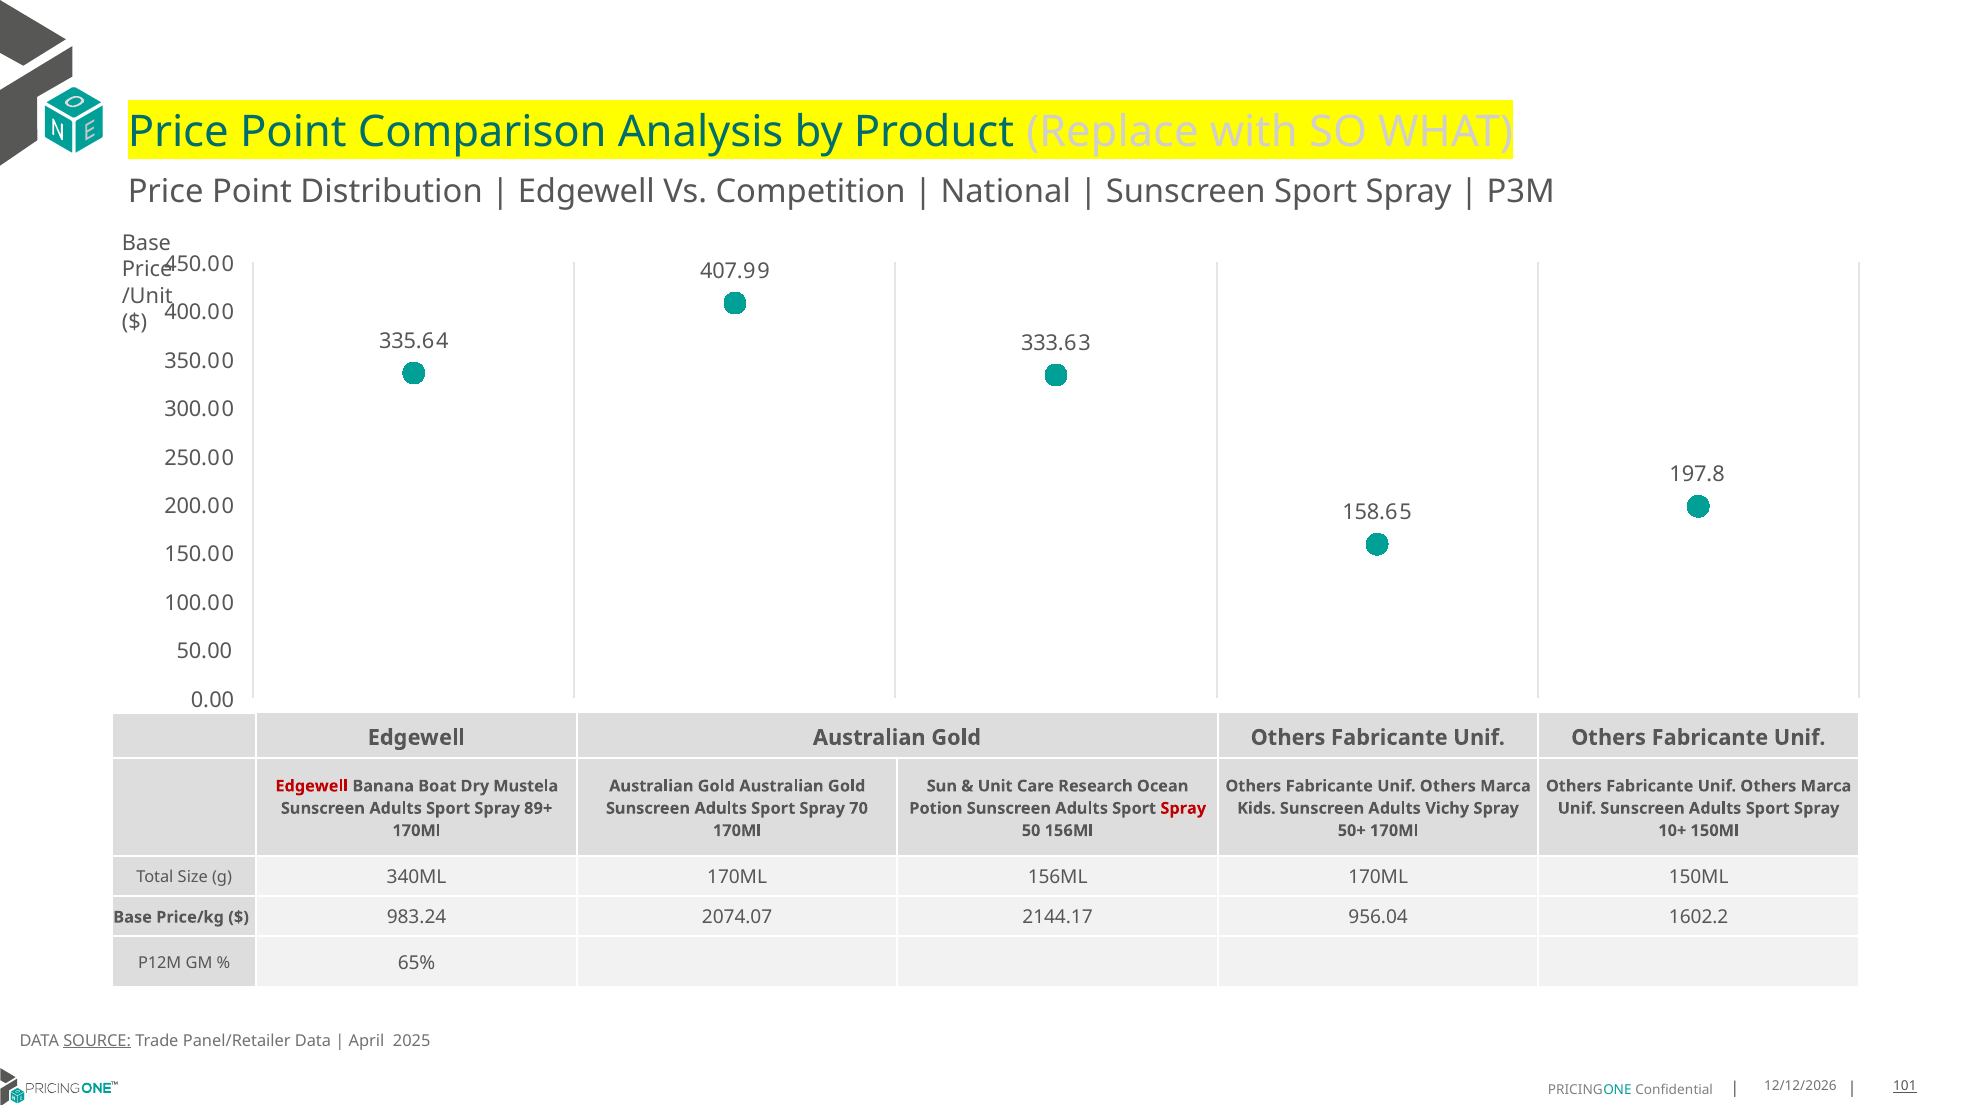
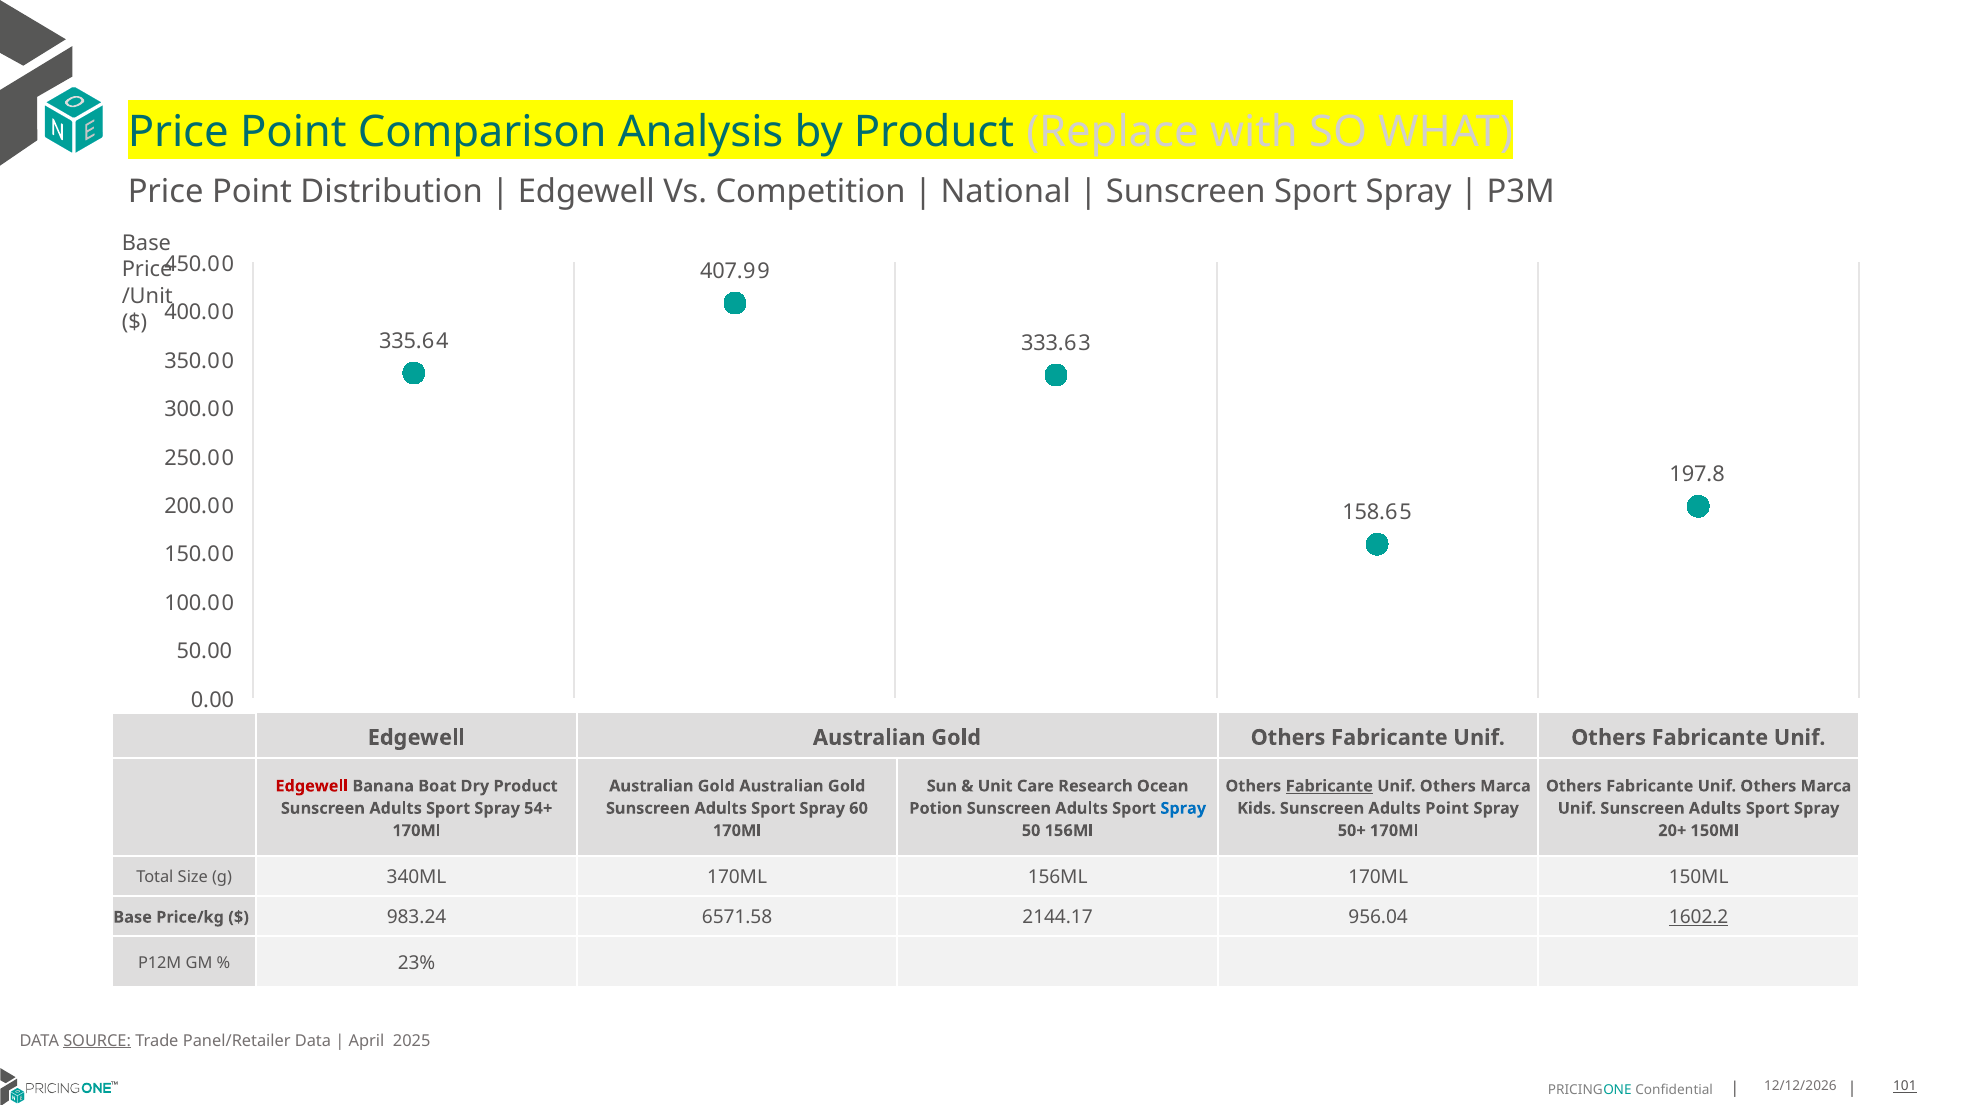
Dry Mustela: Mustela -> Product (526, 786)
Fabricante underline: none -> present (1329, 786)
89+: 89+ -> 54+ (538, 809)
70: 70 -> 60 (859, 809)
Spray colour: red -> blue (1183, 809)
Adults Vichy: Vichy -> Point (1447, 809)
10+: 10+ -> 20+ (1672, 831)
2074.07: 2074.07 -> 6571.58 (737, 918)
1602.2 underline: none -> present (1699, 918)
65%: 65% -> 23% (417, 964)
